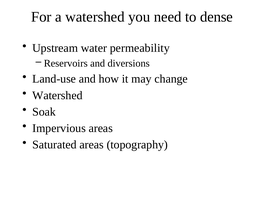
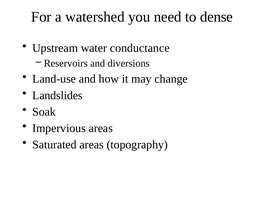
permeability: permeability -> conductance (140, 48)
Watershed: Watershed -> Landslides (57, 95)
